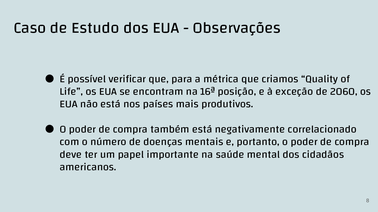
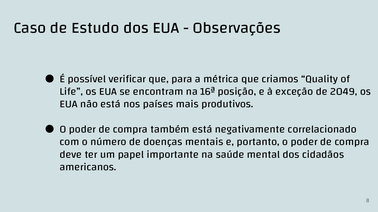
2060: 2060 -> 2049 (344, 92)
